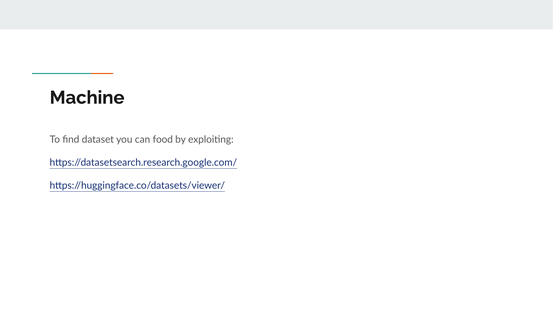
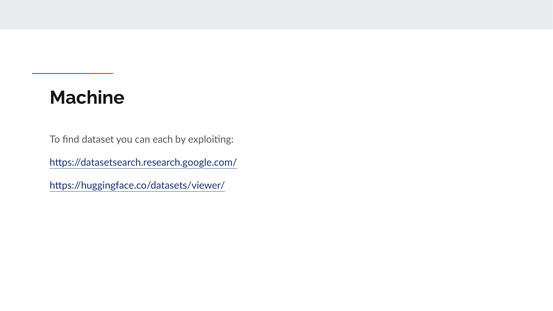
food: food -> each (163, 140)
